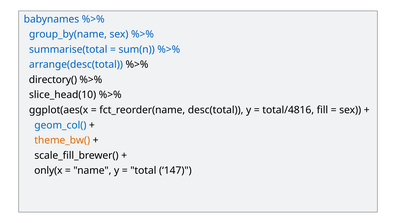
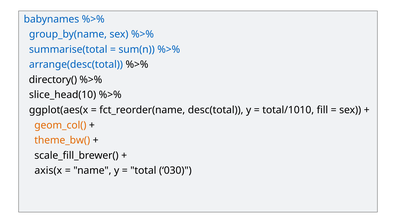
total/4816: total/4816 -> total/1010 (288, 110)
geom_col( colour: blue -> orange (60, 125)
only(x: only(x -> axis(x (48, 170)
147: 147 -> 030 (175, 170)
